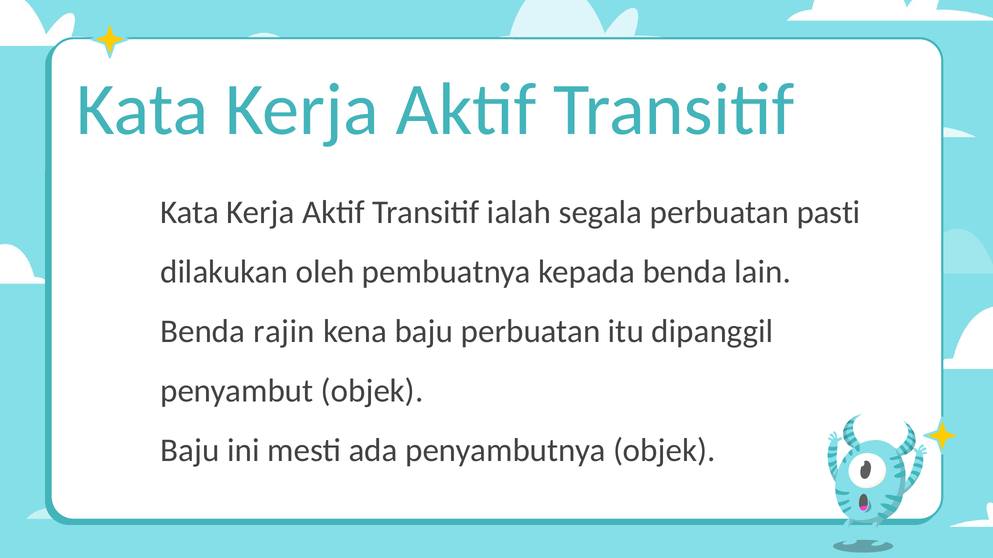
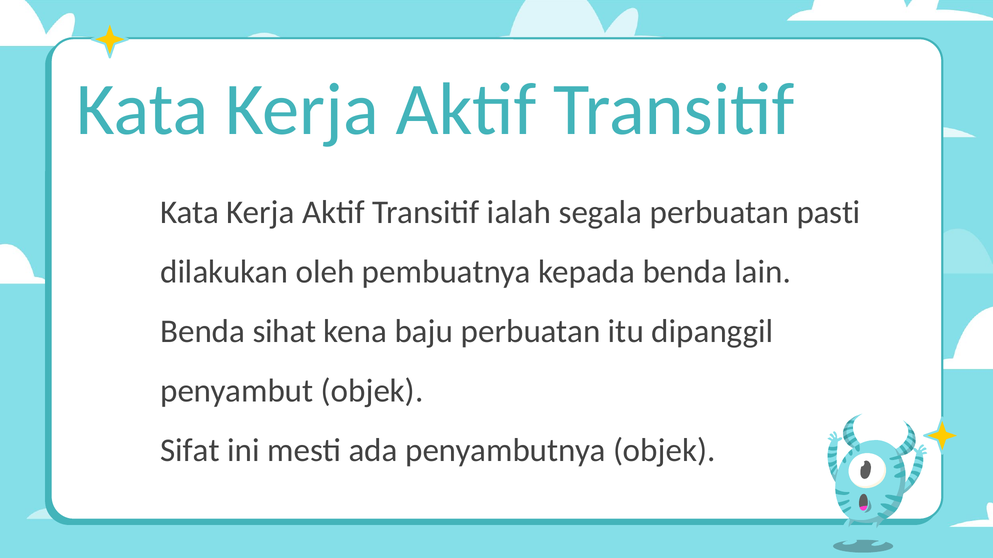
rajin: rajin -> sihat (284, 332)
Baju: Baju -> Sifat (190, 451)
